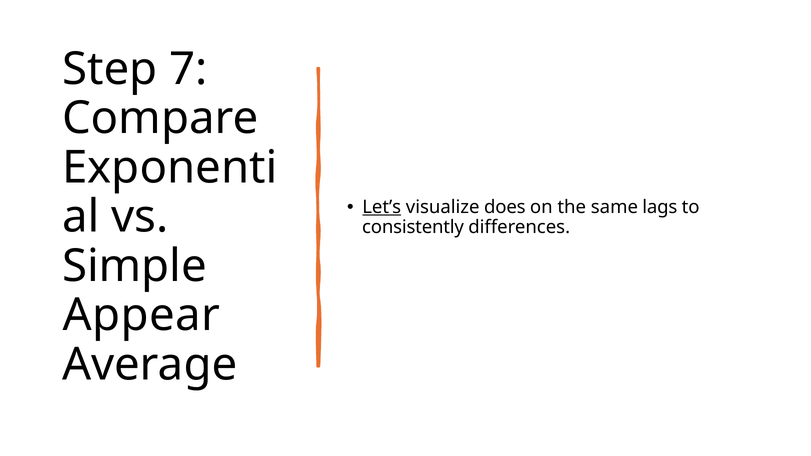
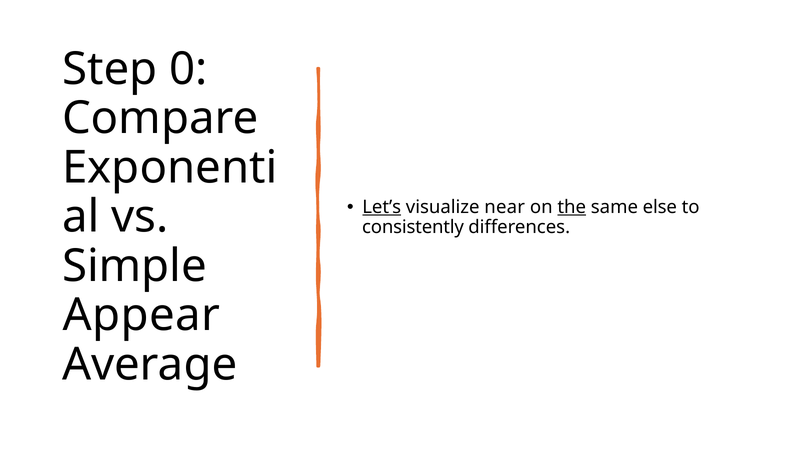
7: 7 -> 0 (188, 69)
does: does -> near (505, 207)
the underline: none -> present (572, 207)
lags: lags -> else (660, 207)
